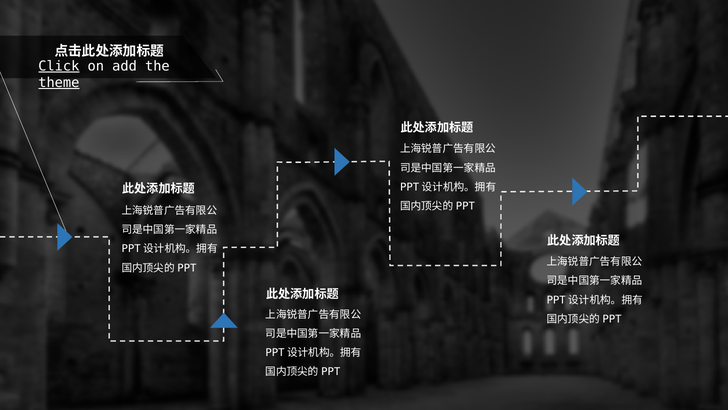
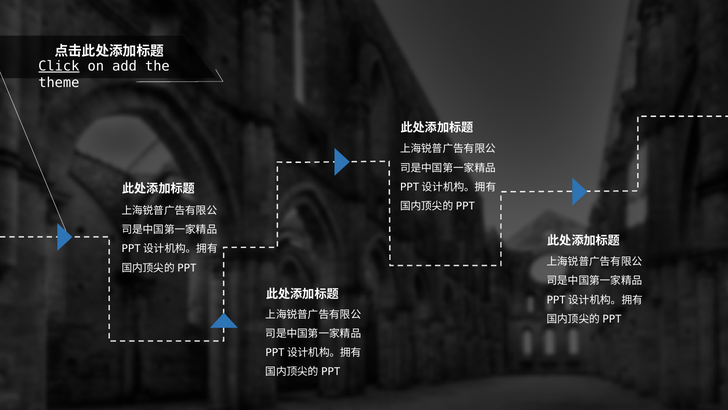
theme underline: present -> none (59, 83)
